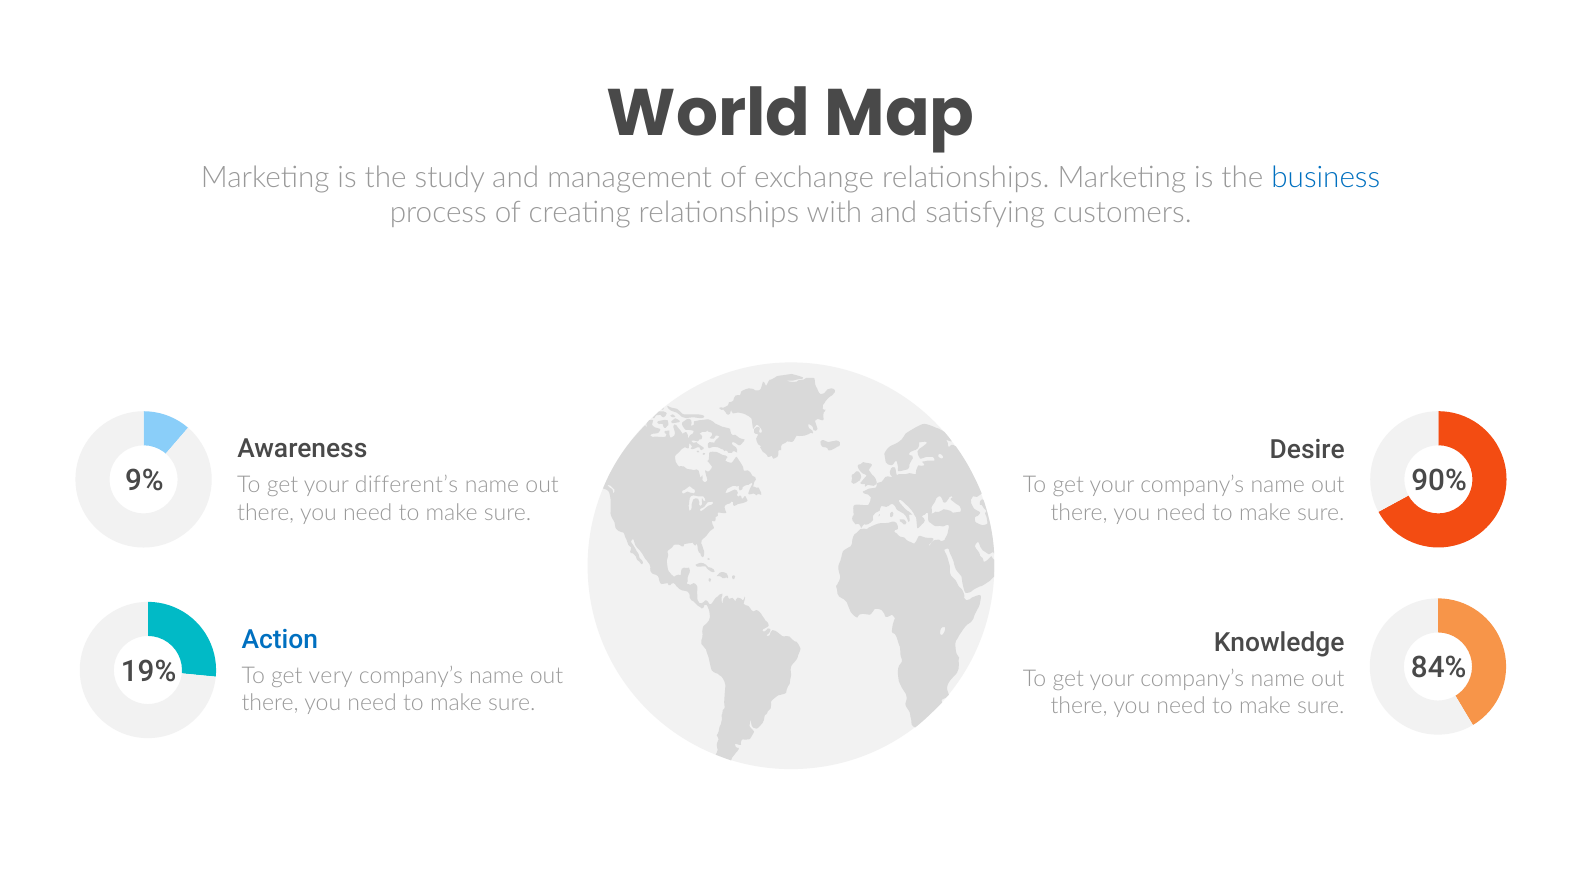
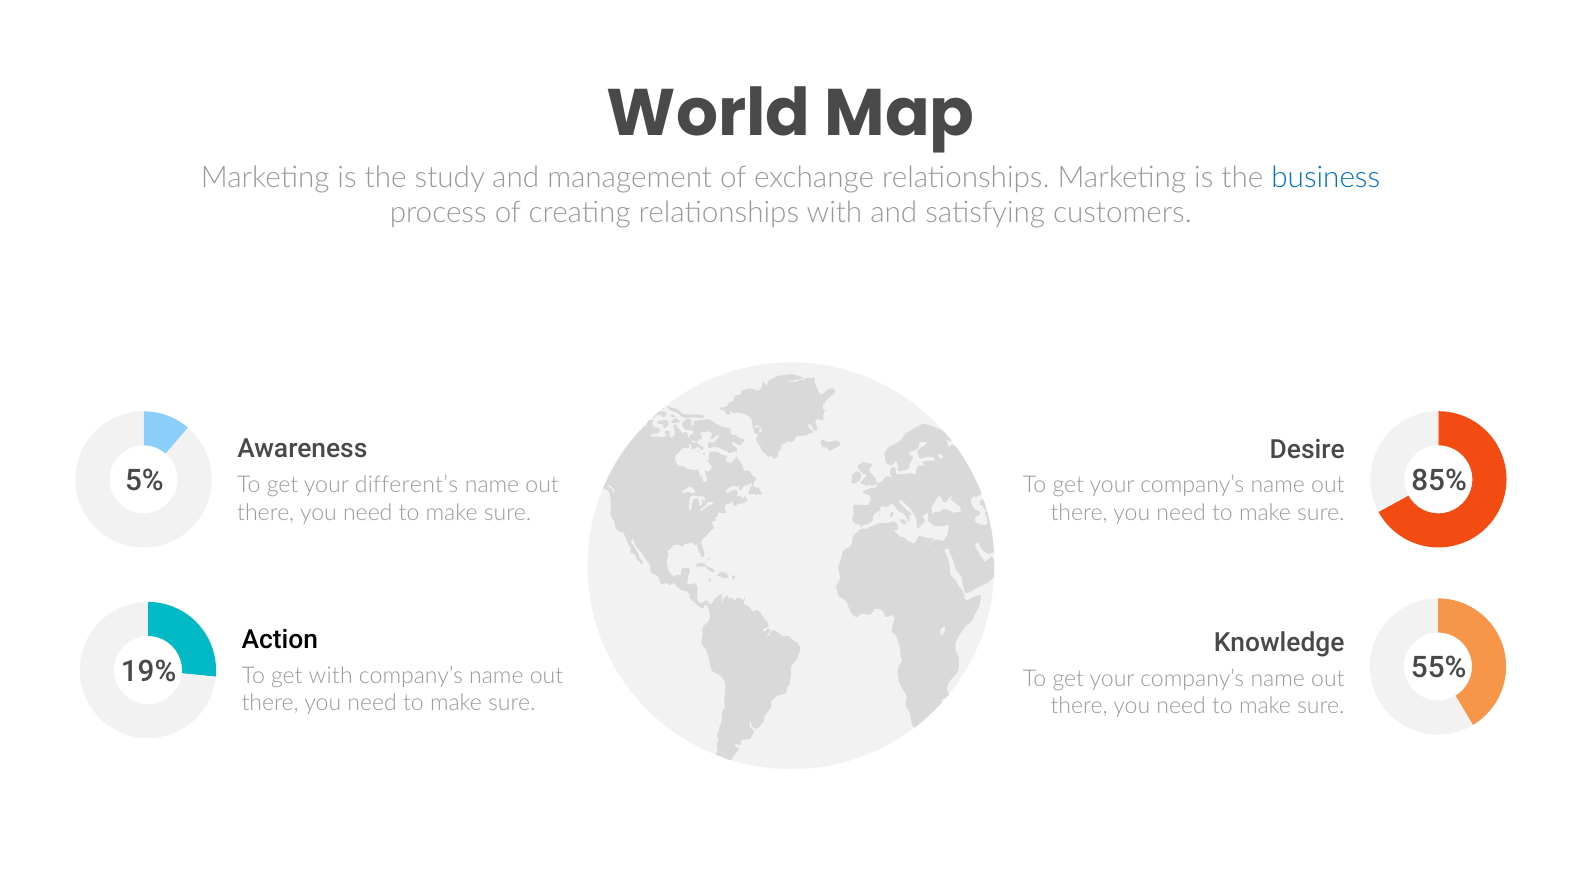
90%: 90% -> 85% (1439, 481)
9%: 9% -> 5% (144, 481)
Action colour: blue -> black (280, 640)
84%: 84% -> 55% (1439, 668)
get very: very -> with (331, 676)
